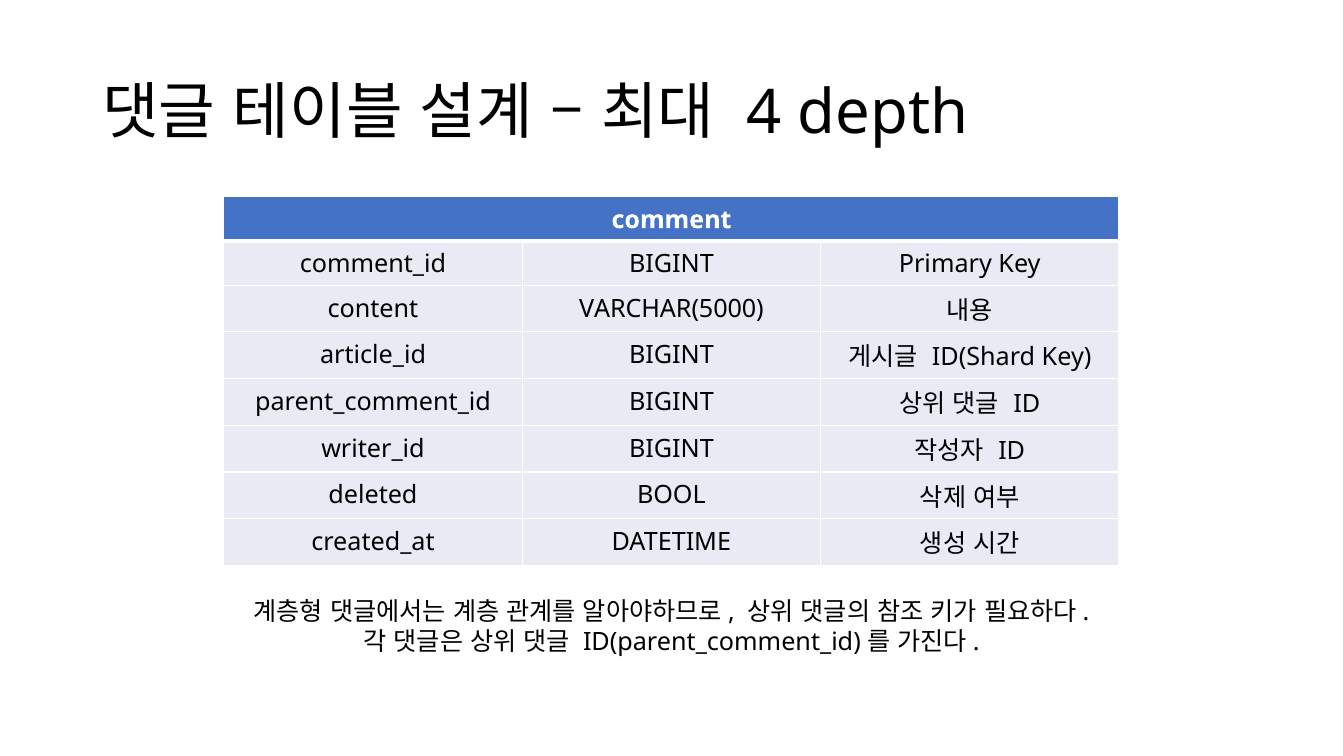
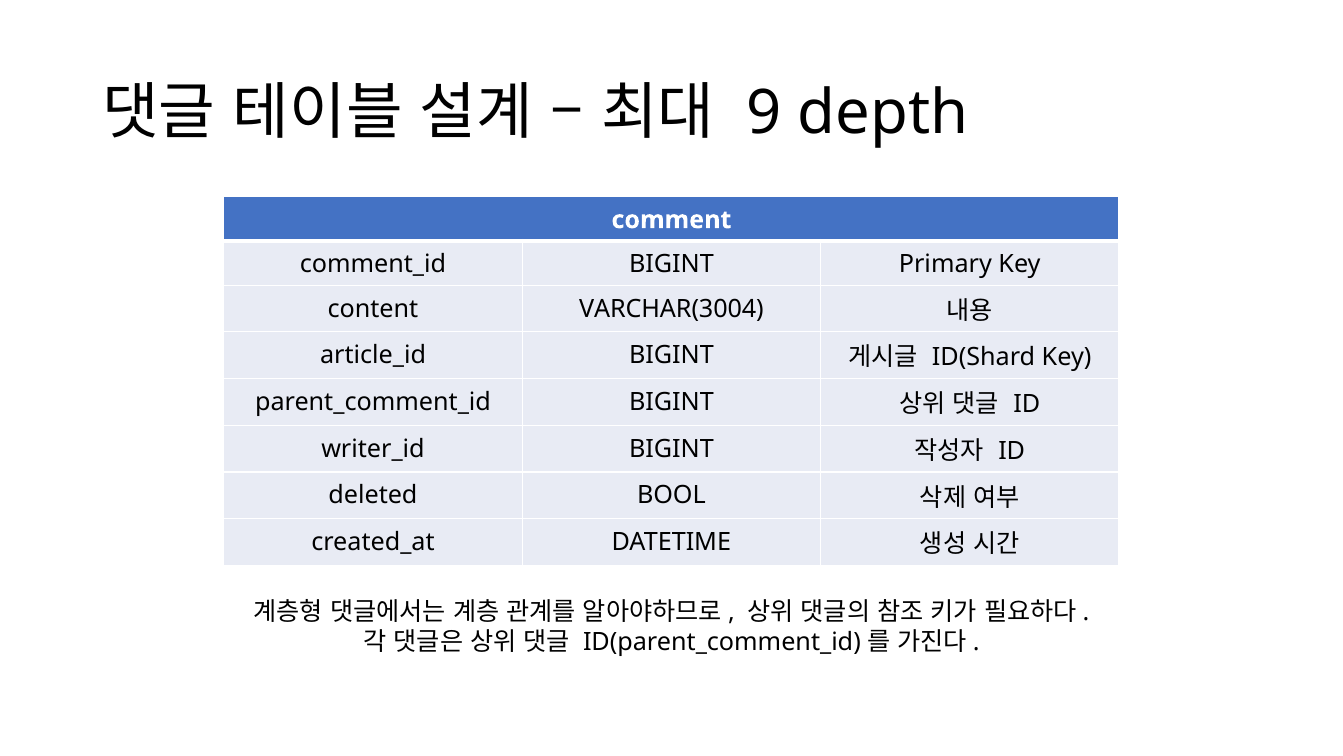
4: 4 -> 9 (764, 113)
VARCHAR(5000: VARCHAR(5000 -> VARCHAR(3004 (671, 308)
